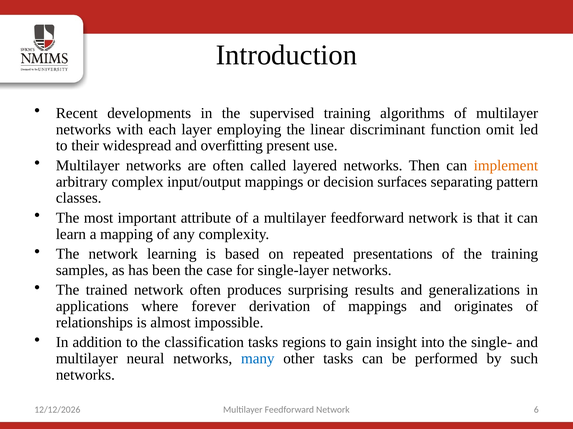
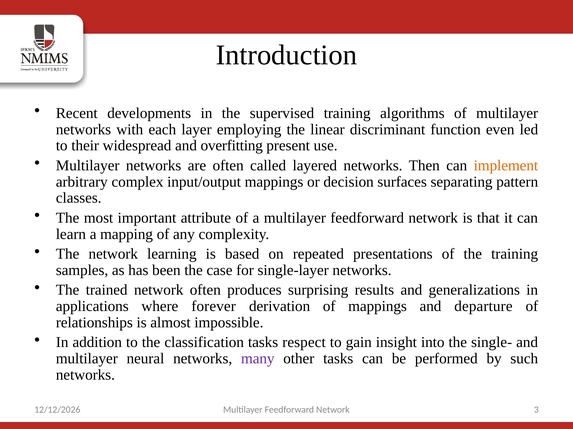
omit: omit -> even (500, 130)
originates: originates -> departure (483, 307)
regions: regions -> respect (304, 343)
many colour: blue -> purple (258, 359)
6: 6 -> 3 (536, 410)
